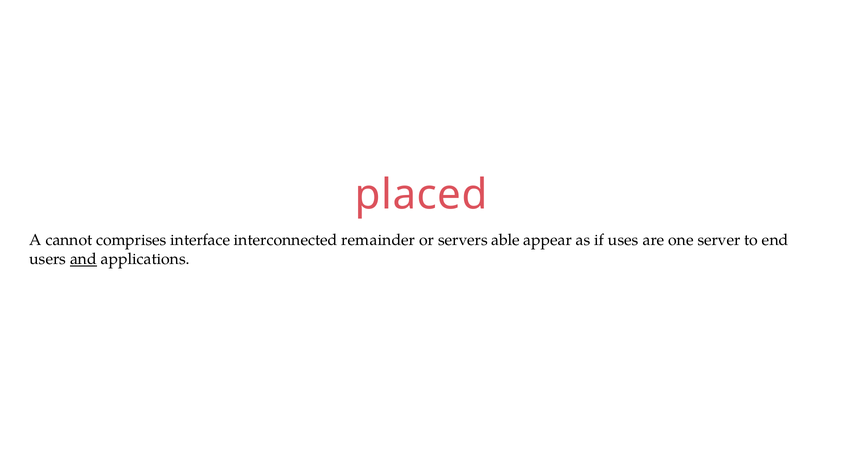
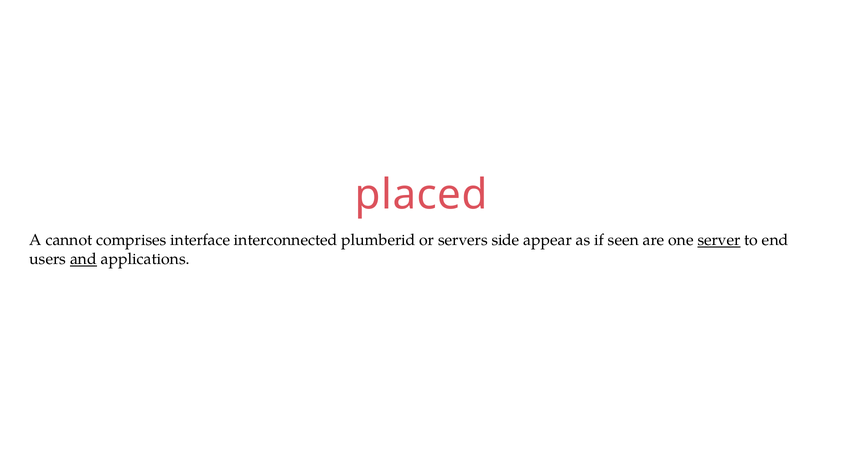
remainder: remainder -> plumberid (378, 240)
able: able -> side (506, 240)
uses: uses -> seen (623, 240)
server underline: none -> present (719, 240)
